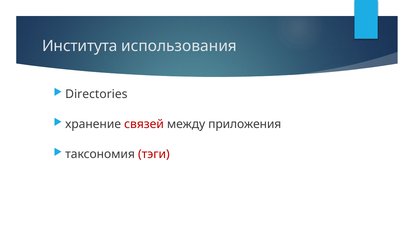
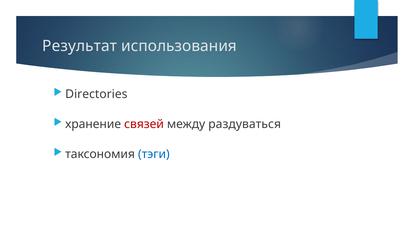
Института: Института -> Результат (80, 46)
приложения: приложения -> раздуваться (245, 124)
тэги colour: red -> blue (154, 154)
